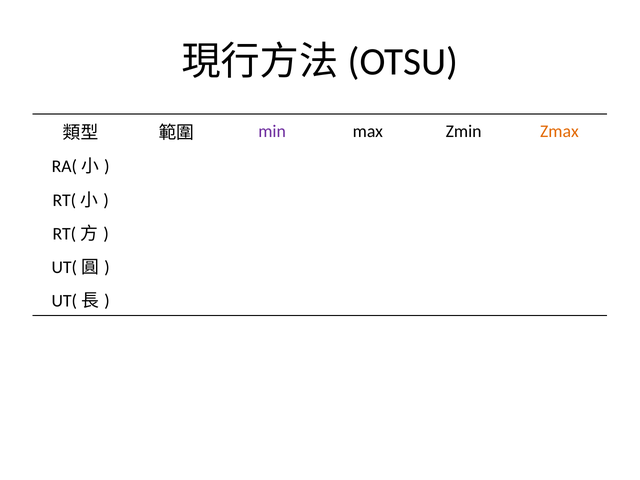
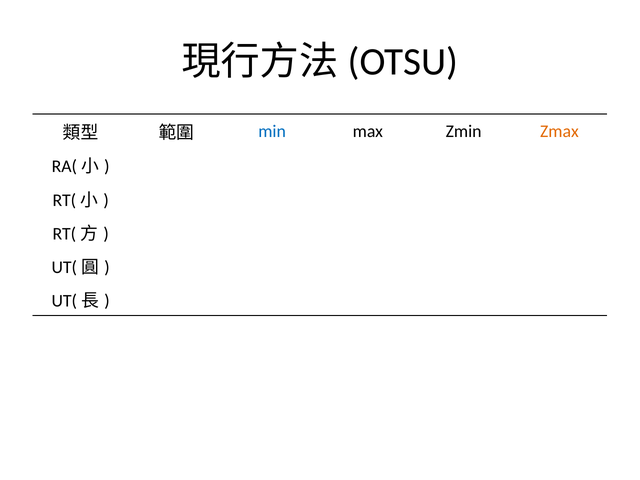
min colour: purple -> blue (272, 131)
